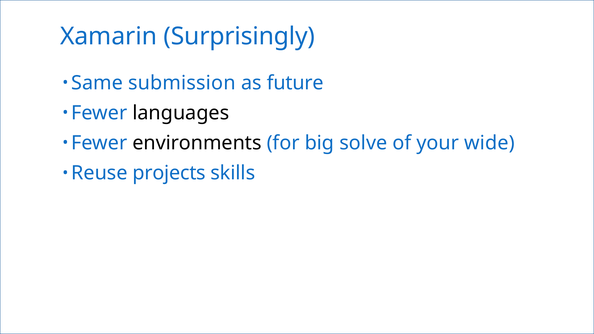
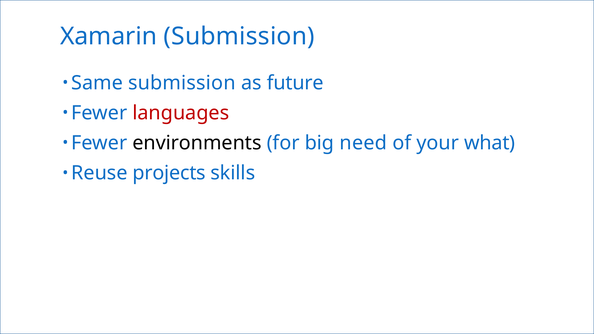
Xamarin Surprisingly: Surprisingly -> Submission (239, 36)
languages colour: black -> red (181, 113)
solve: solve -> need (363, 143)
wide: wide -> what (490, 143)
